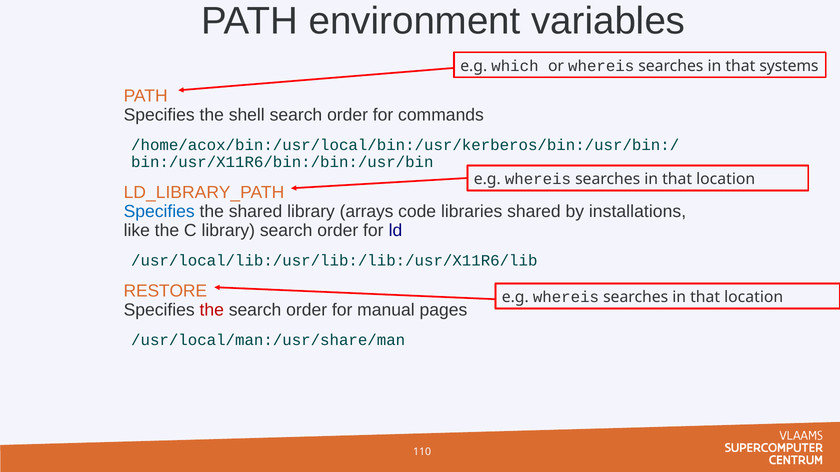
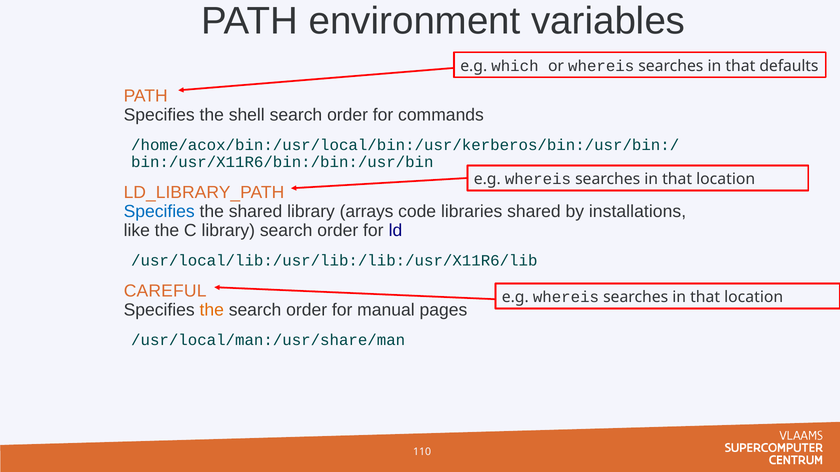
systems: systems -> defaults (789, 66)
RESTORE: RESTORE -> CAREFUL (165, 291)
the colour: red -> orange (212, 310)
